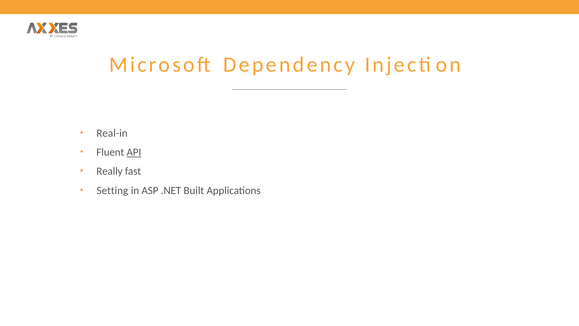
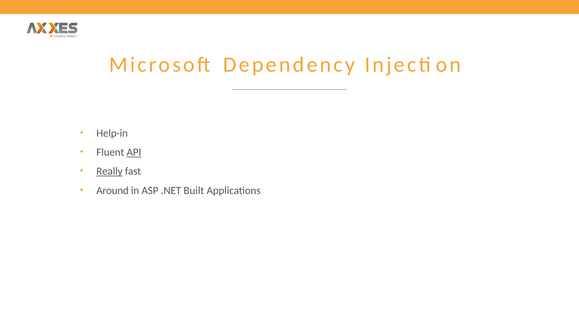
Real-in: Real-in -> Help-in (112, 133)
Really underline: none -> present (110, 171)
Setting: Setting -> Around (113, 190)
